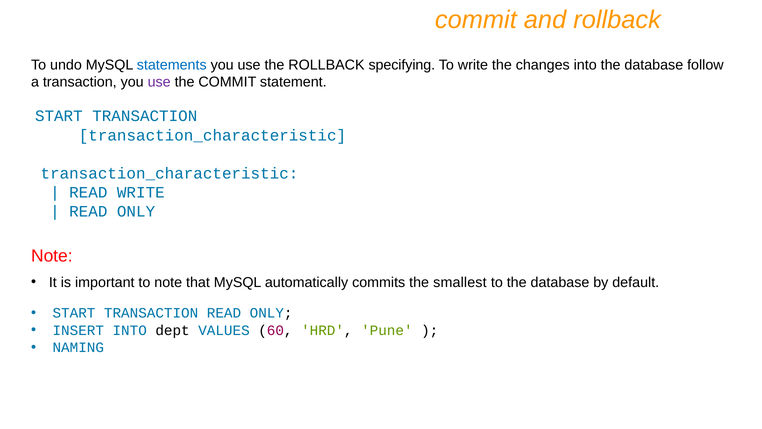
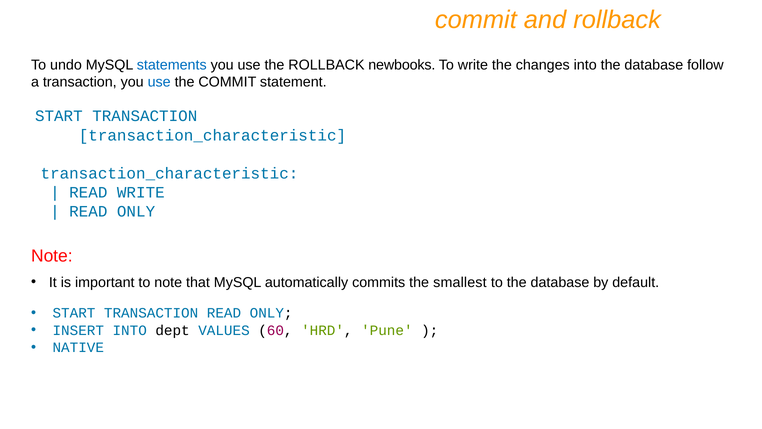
specifying: specifying -> newbooks (402, 65)
use colour: purple -> blue (159, 82)
NAMING: NAMING -> NATIVE (78, 347)
